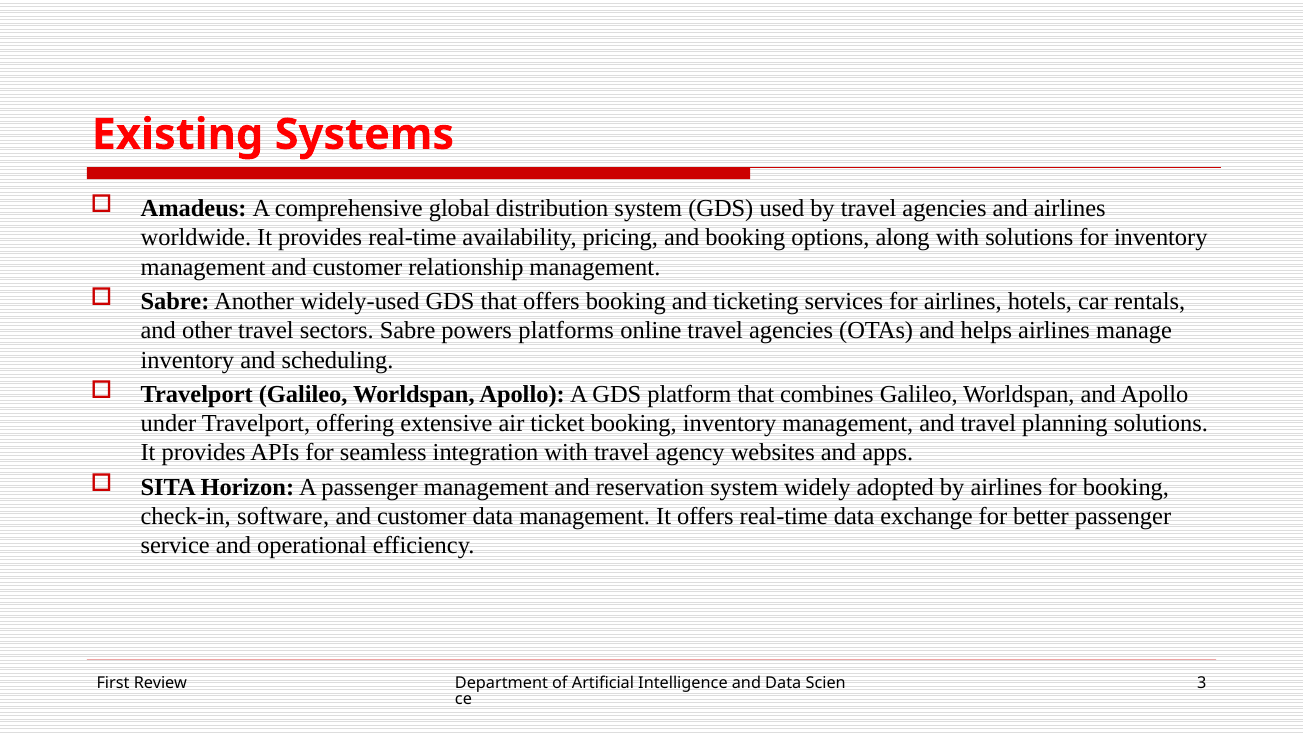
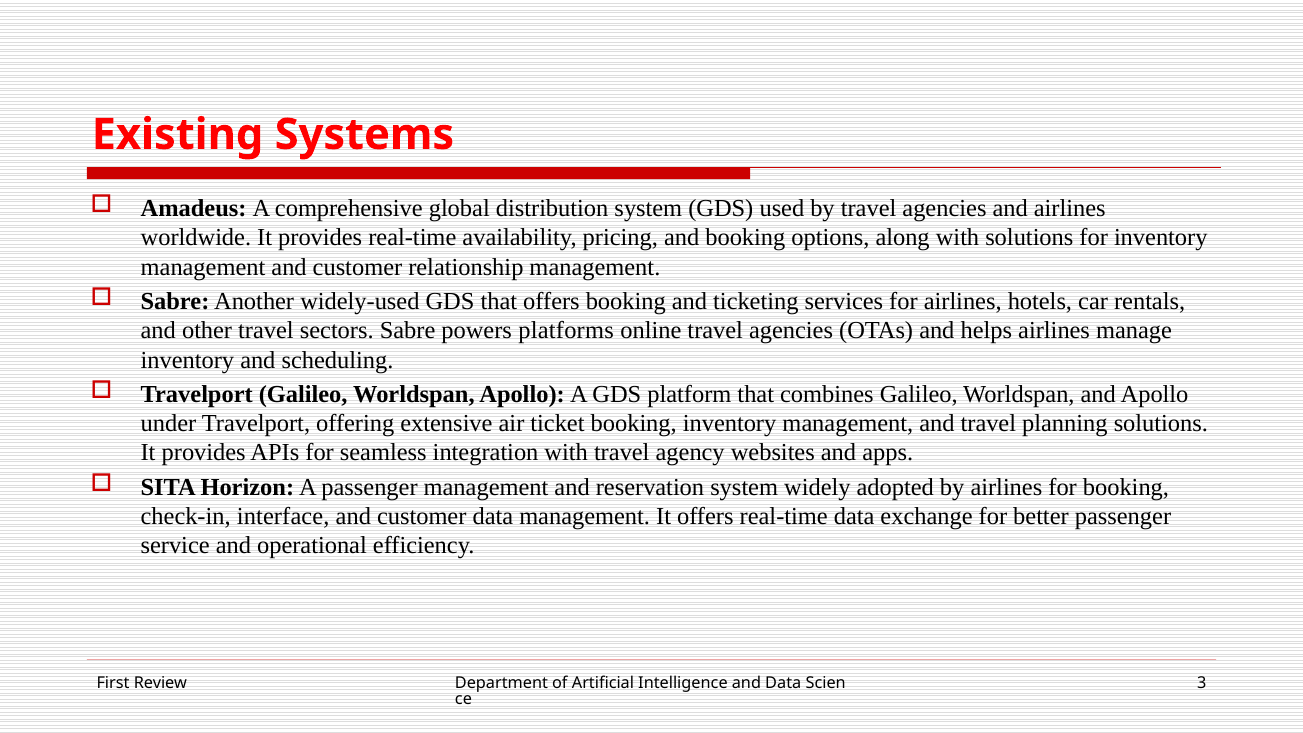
software: software -> interface (283, 516)
